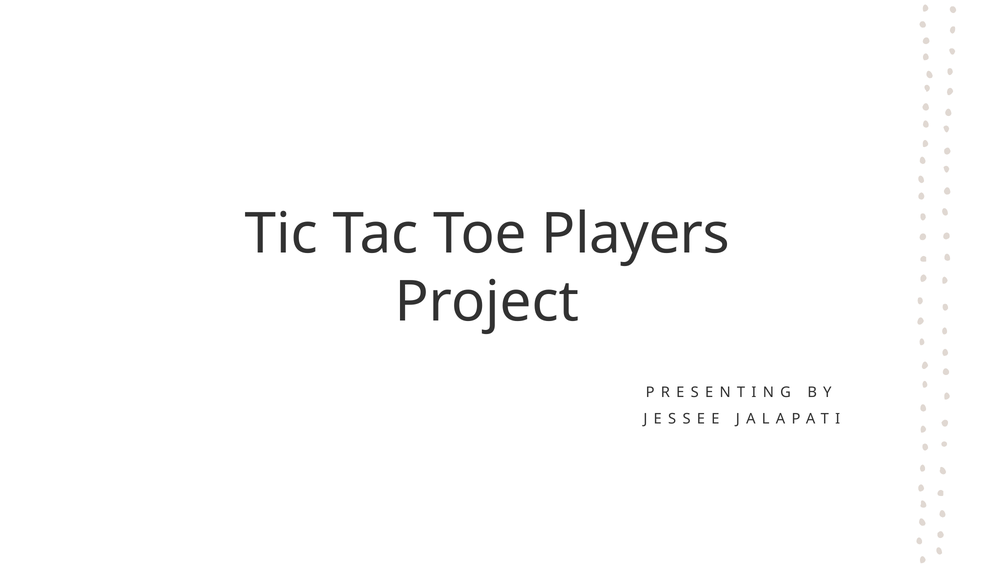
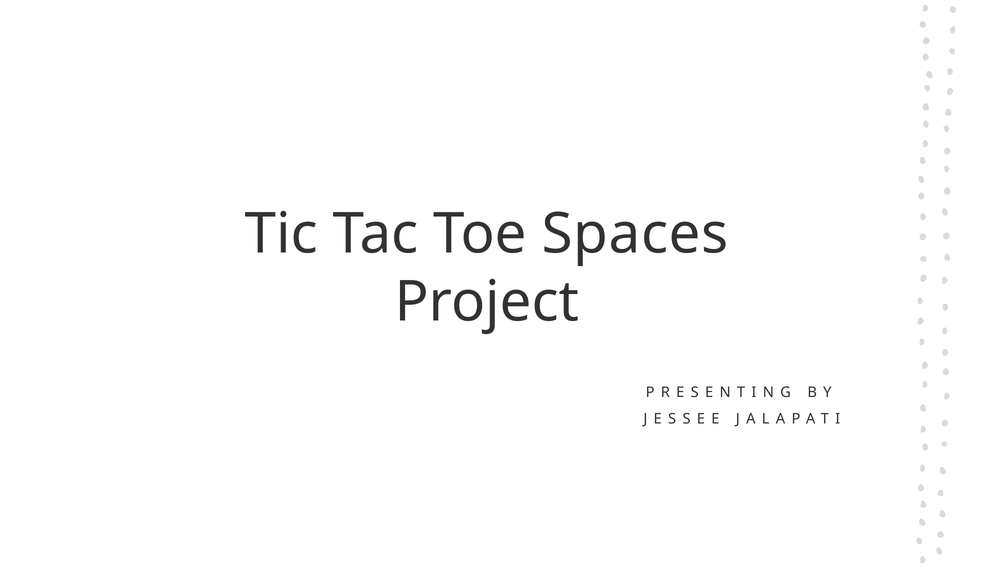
Players: Players -> Spaces (635, 234)
